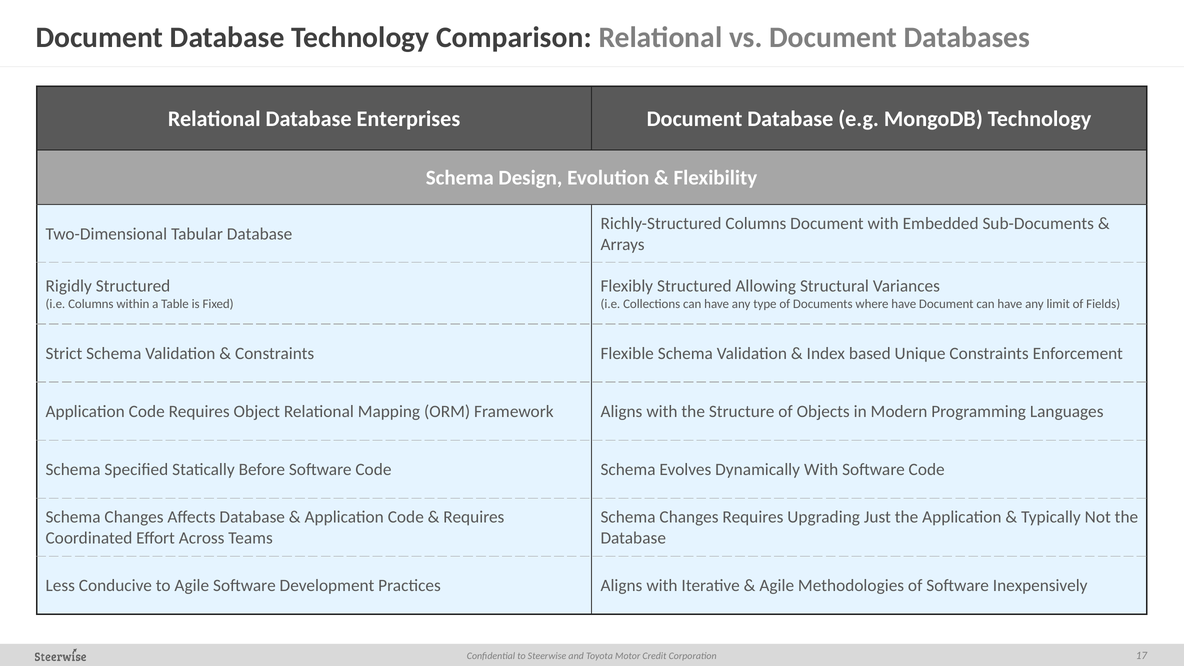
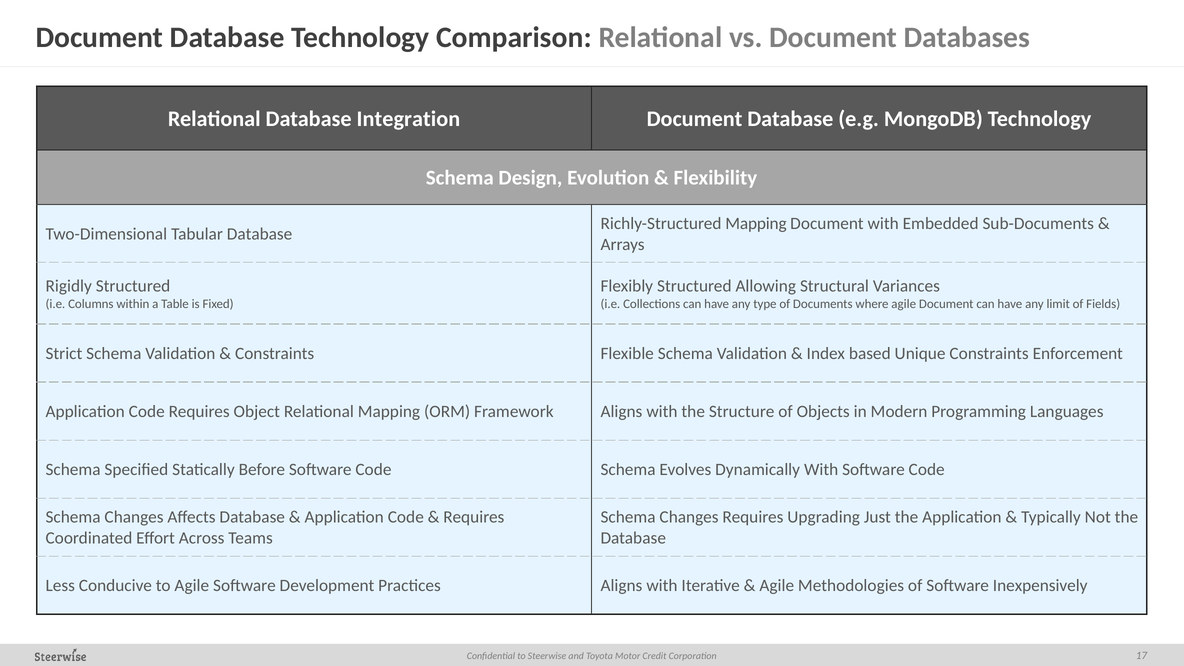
Enterprises: Enterprises -> Integration (408, 119)
Richly-Structured Columns: Columns -> Mapping (756, 223)
where have: have -> agile (904, 304)
